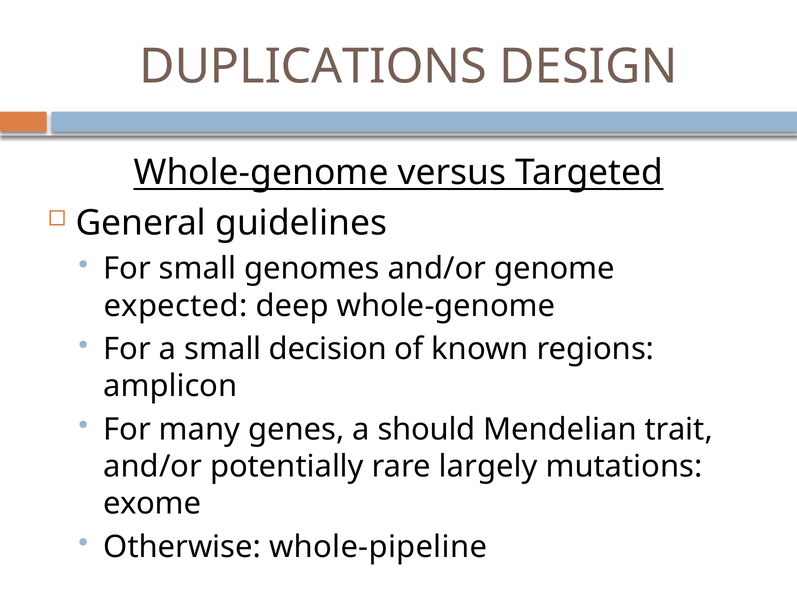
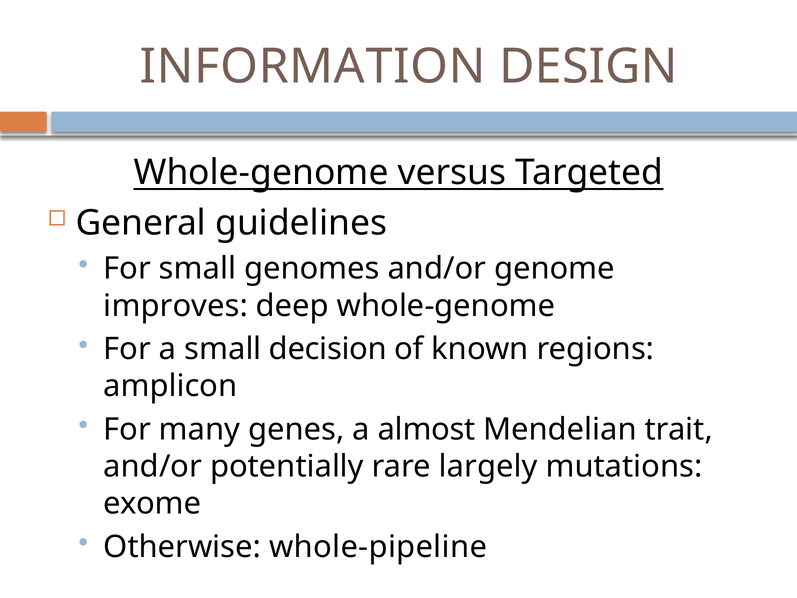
DUPLICATIONS: DUPLICATIONS -> INFORMATION (313, 66)
expected: expected -> improves (176, 306)
should: should -> almost (427, 429)
